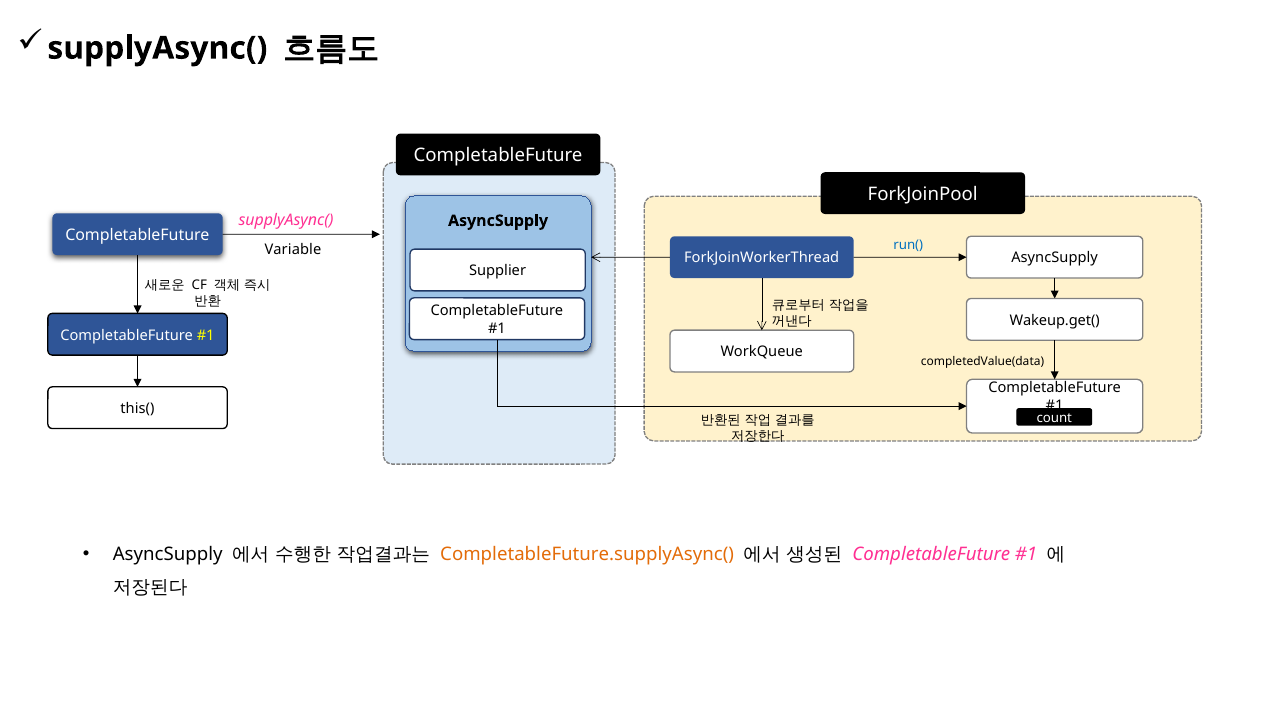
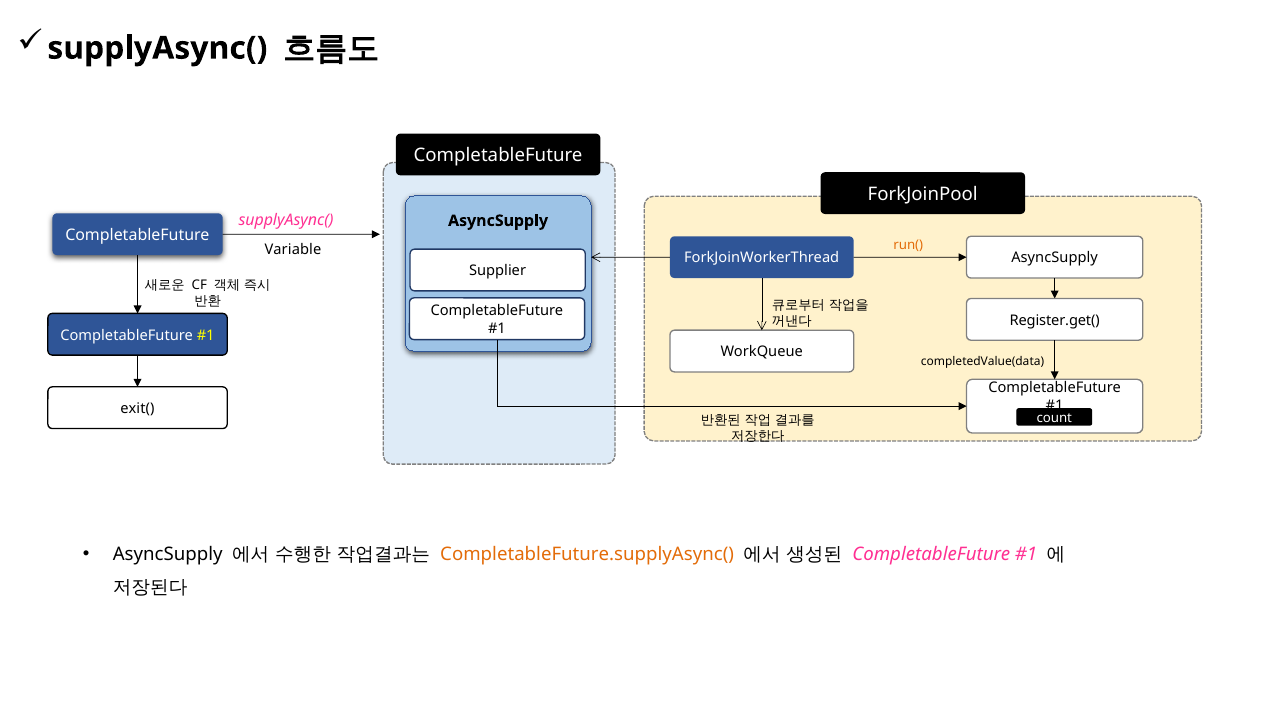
run( colour: blue -> orange (908, 245)
Wakeup.get(: Wakeup.get( -> Register.get( (1055, 320)
this(: this( -> exit( (137, 409)
